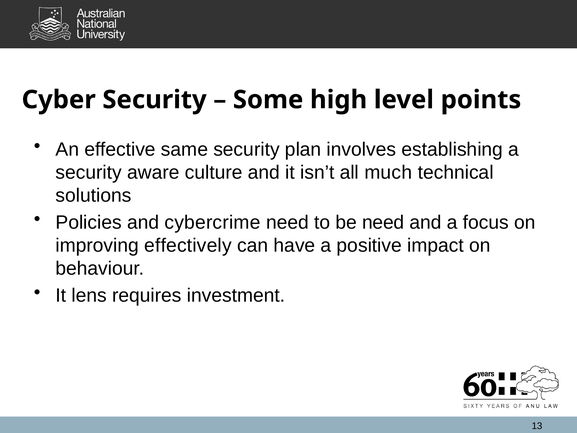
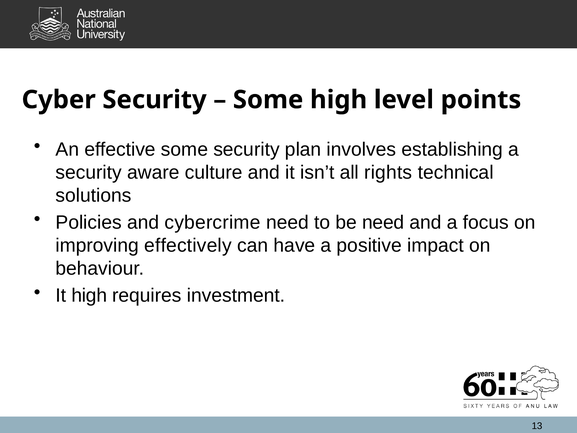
effective same: same -> some (185, 149)
much: much -> rights (388, 172)
It lens: lens -> high (89, 295)
